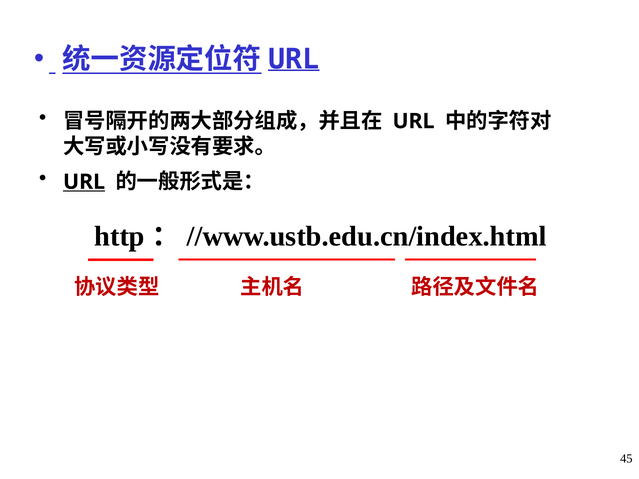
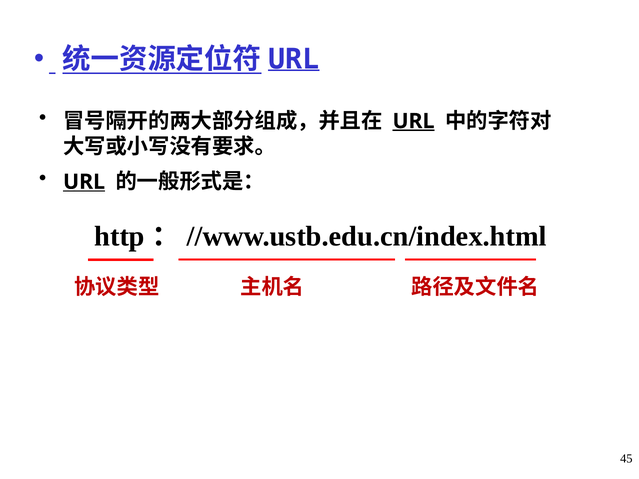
URL underline: none -> present (413, 121)
